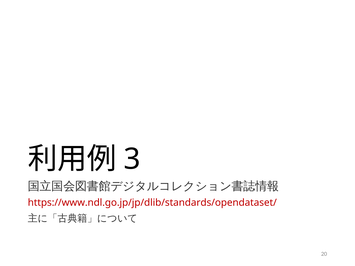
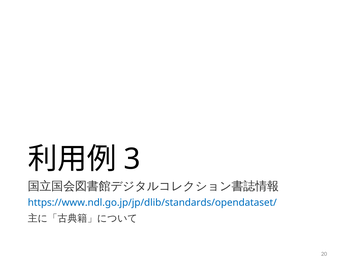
https://www.ndl.go.jp/jp/dlib/standards/opendataset/ colour: red -> blue (152, 203)
